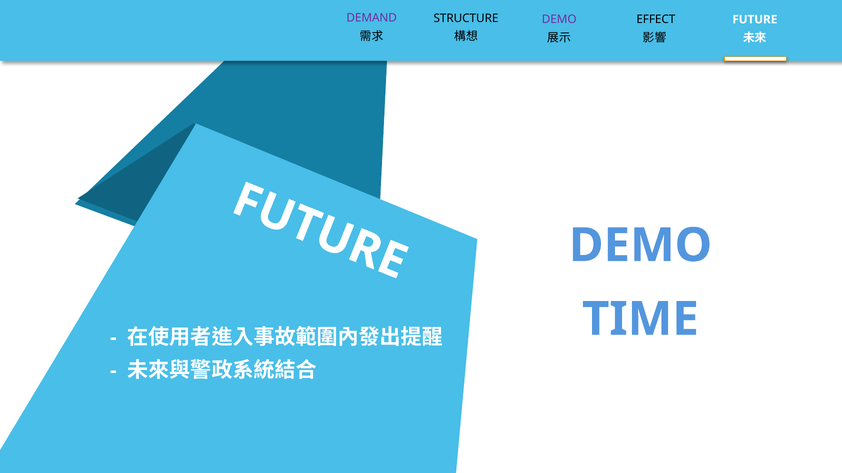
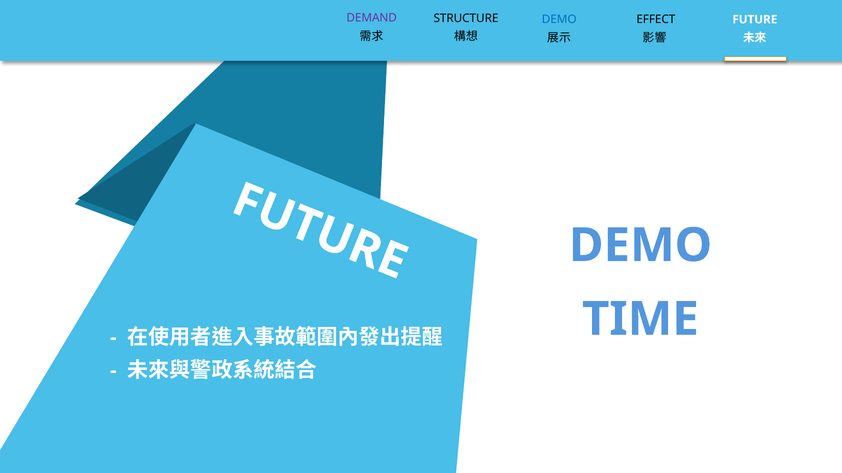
DEMO colour: purple -> blue (559, 20)
